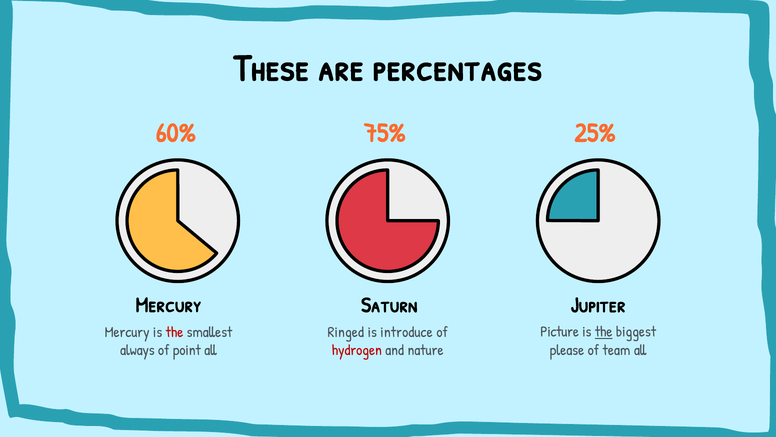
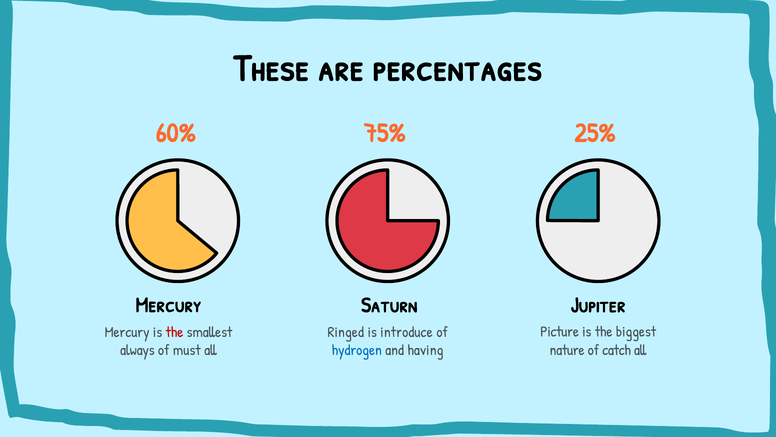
the underline: present -> none (604, 332)
please: please -> nature (567, 350)
team: team -> catch (617, 350)
point: point -> must (187, 350)
hydrogen colour: red -> blue (357, 350)
nature: nature -> having (425, 350)
